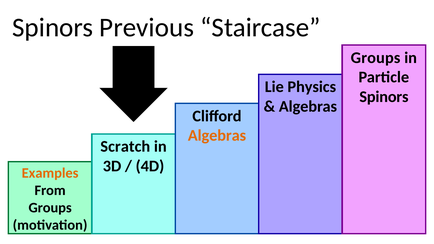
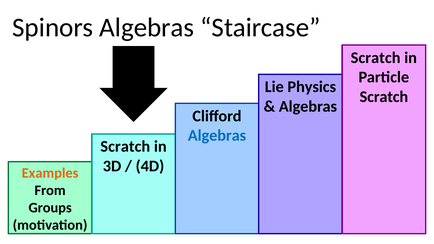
Spinors Previous: Previous -> Algebras (147, 28)
Groups: Groups -> Scratch (376, 58)
Spinors: Spinors -> Scratch (384, 97)
Algebras colour: orange -> blue (217, 136)
